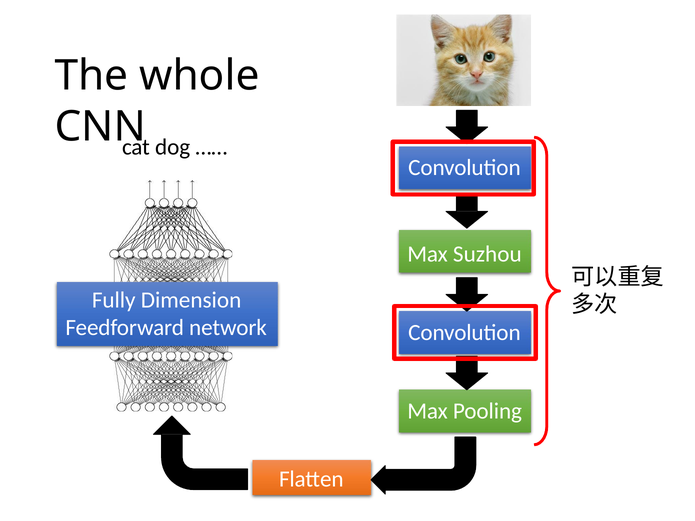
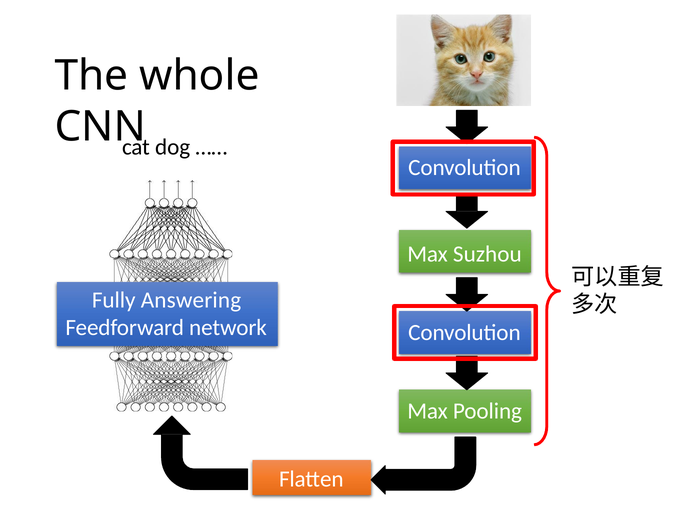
Dimension: Dimension -> Answering (191, 300)
